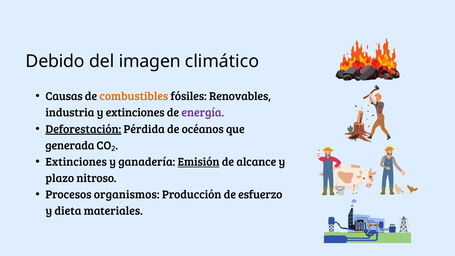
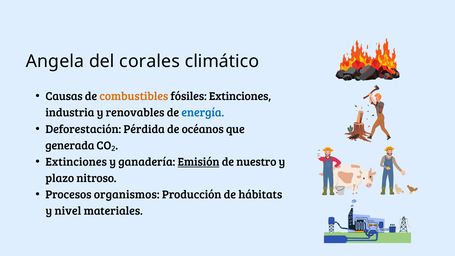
Debido: Debido -> Angela (55, 61)
imagen: imagen -> corales (150, 61)
fósiles Renovables: Renovables -> Extinciones (240, 96)
y extinciones: extinciones -> renovables (135, 113)
energía colour: purple -> blue (203, 113)
Deforestación underline: present -> none (83, 129)
alcance: alcance -> nuestro (256, 162)
esfuerzo: esfuerzo -> hábitats (260, 195)
dieta: dieta -> nivel (68, 211)
